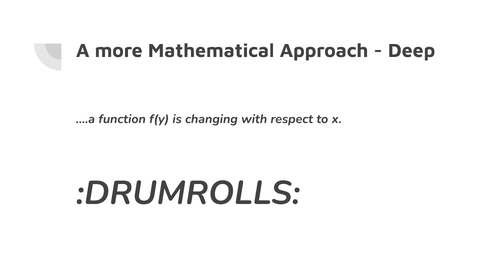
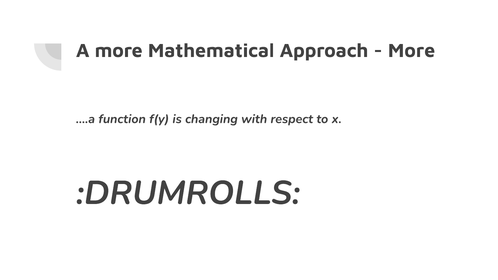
Deep: Deep -> More (412, 51)
